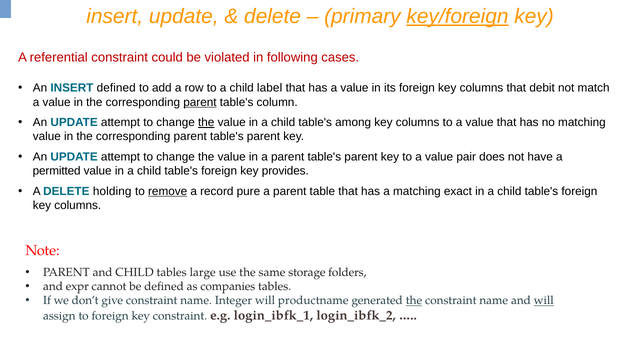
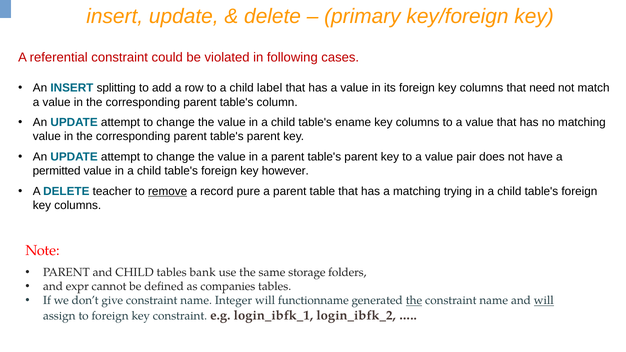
key/foreign underline: present -> none (457, 16)
INSERT defined: defined -> splitting (116, 88)
debit: debit -> need (542, 88)
parent underline: present -> none (200, 102)
the underline: present -> none (206, 123)
among: among -> ename (353, 123)
provides: provides -> however (285, 171)
holding: holding -> teacher (112, 191)
exact: exact -> trying (458, 191)
large: large -> bank (203, 273)
productname: productname -> functionname (313, 301)
